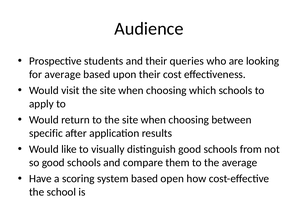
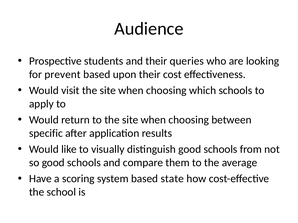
for average: average -> prevent (63, 75)
open: open -> state (172, 179)
